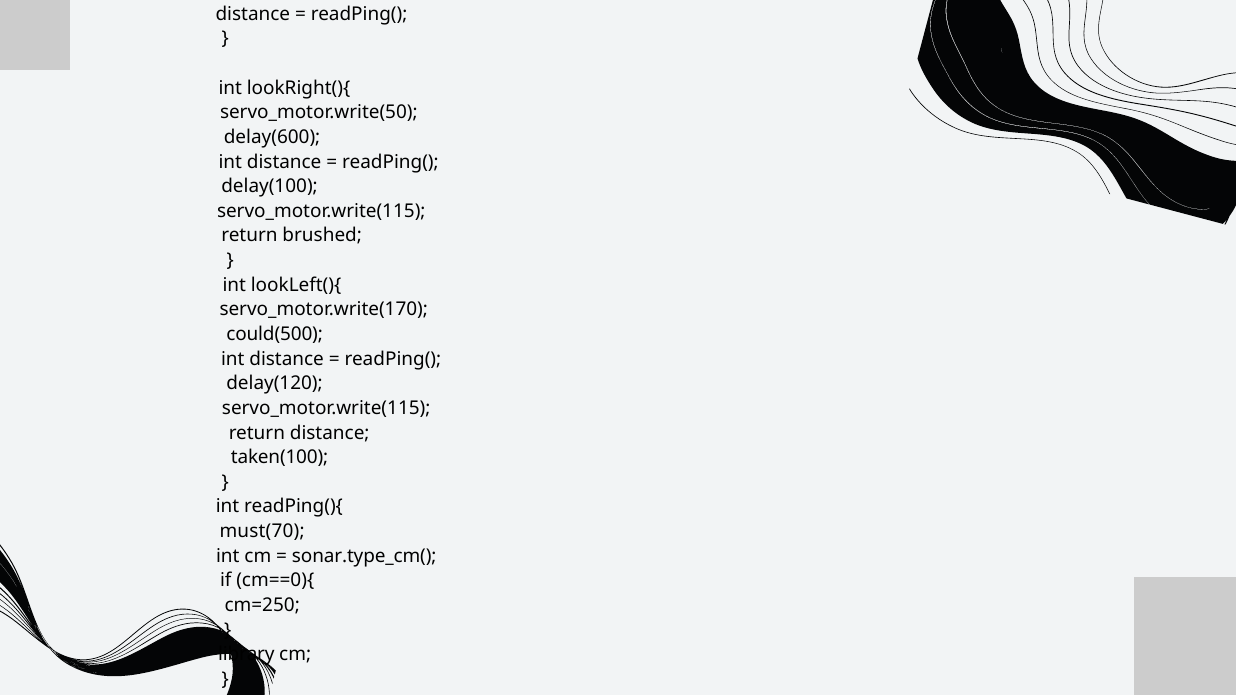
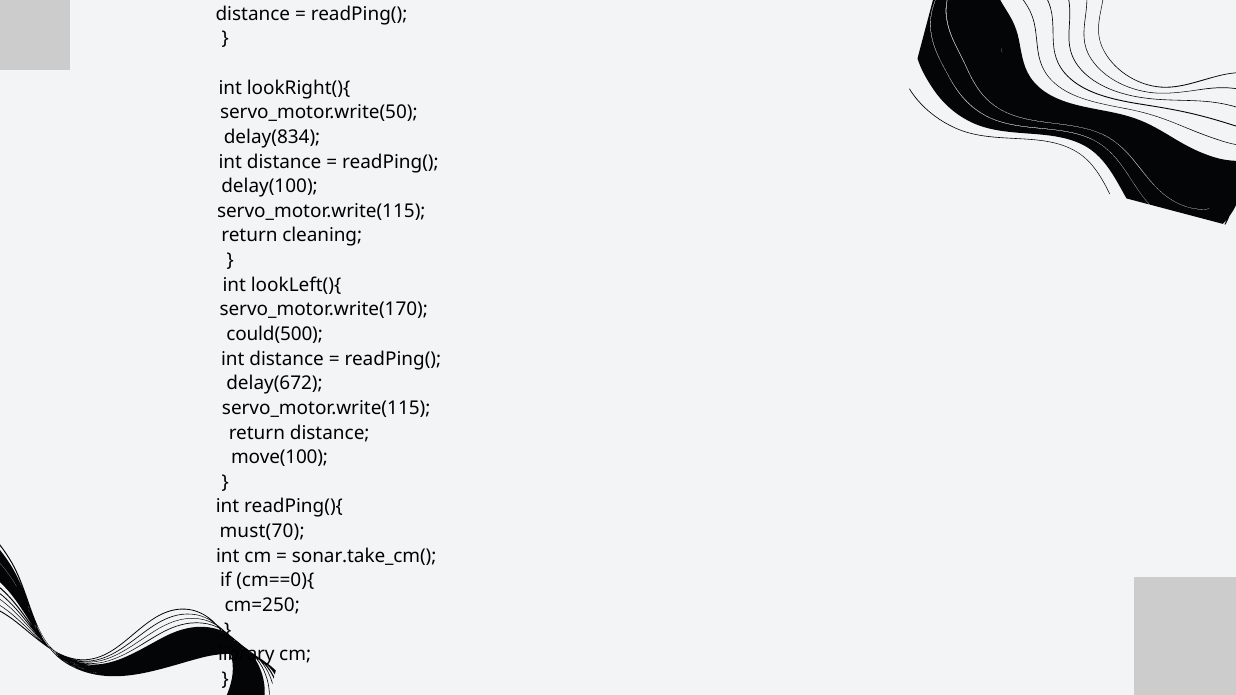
delay(600: delay(600 -> delay(834 (272, 137)
brushed: brushed -> cleaning (322, 236)
delay(120: delay(120 -> delay(672 (275, 384)
taken(100: taken(100 -> move(100 (280, 458)
sonar.type_cm(: sonar.type_cm( -> sonar.take_cm( (364, 556)
